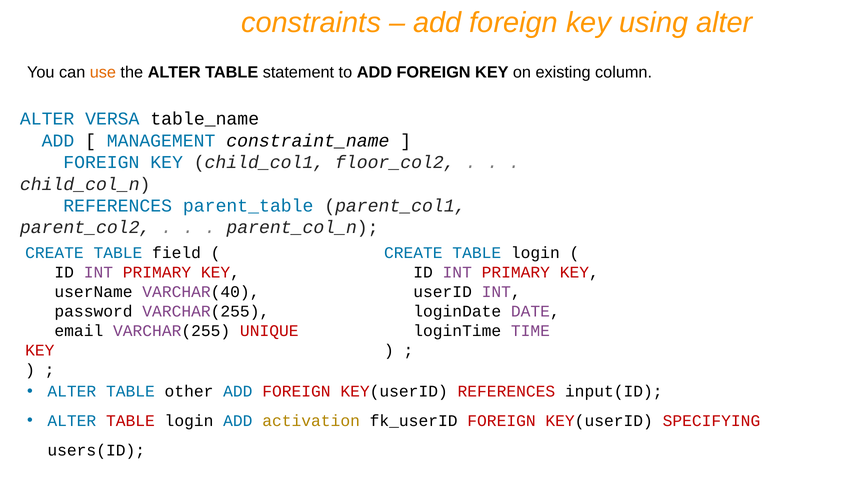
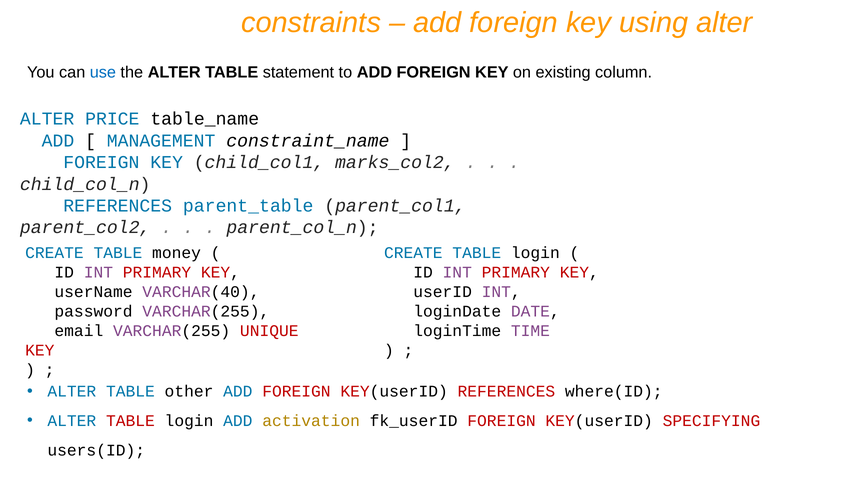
use colour: orange -> blue (103, 72)
VERSA: VERSA -> PRICE (112, 119)
floor_col2: floor_col2 -> marks_col2 (395, 162)
field: field -> money (177, 253)
input(ID: input(ID -> where(ID (614, 392)
